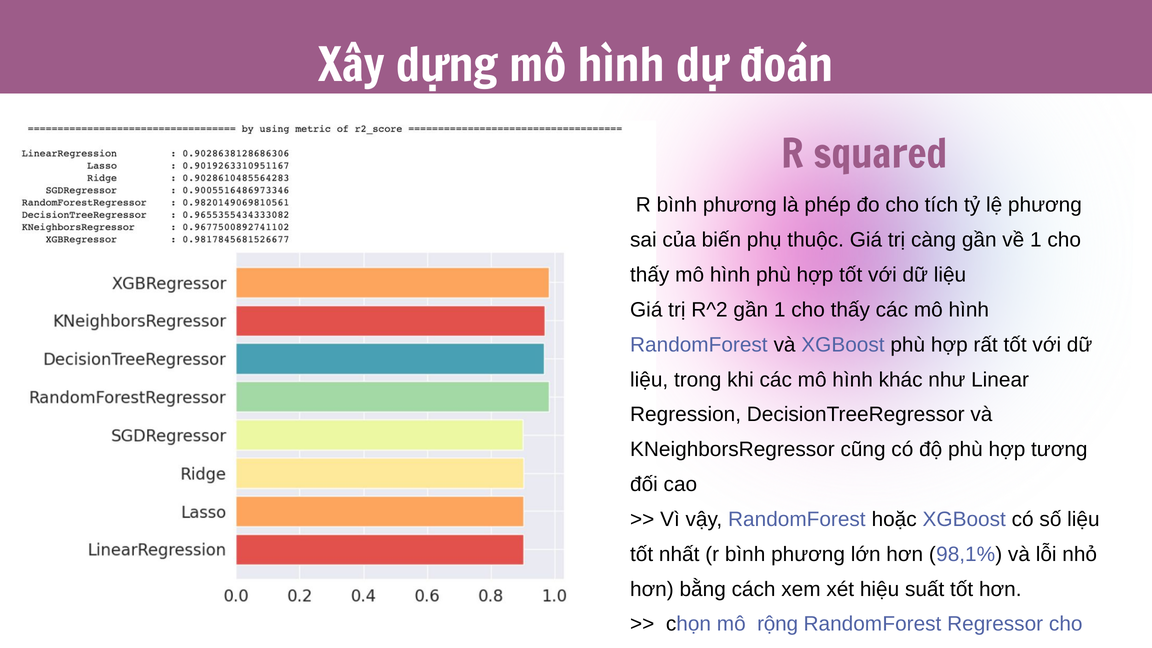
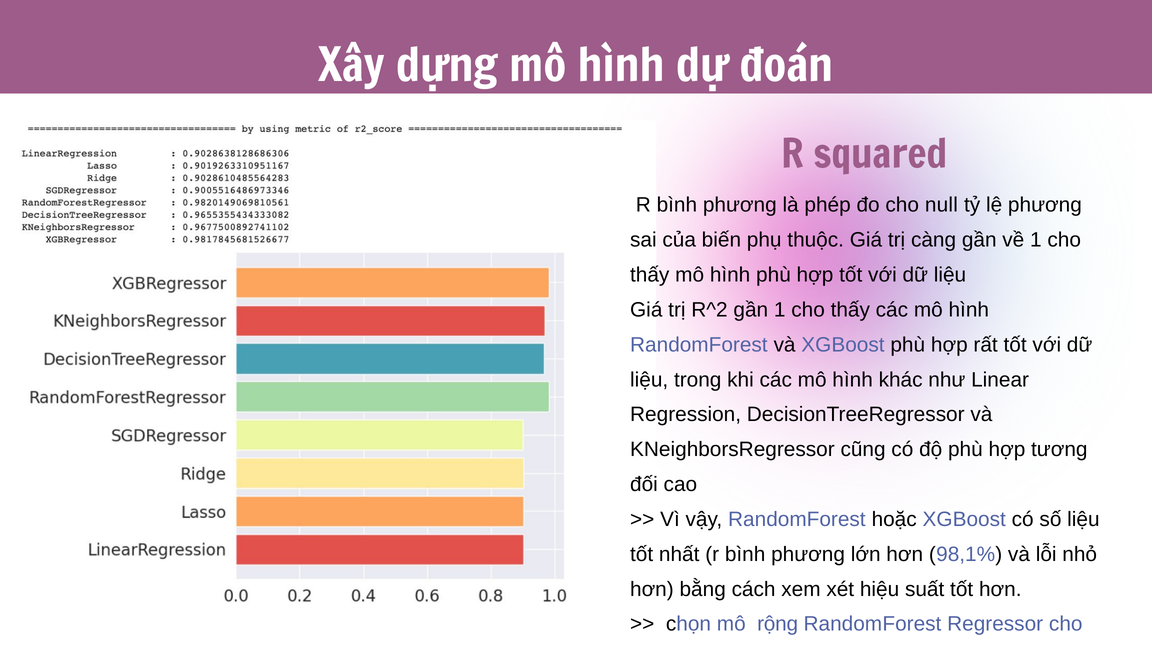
tích: tích -> null (941, 205)
